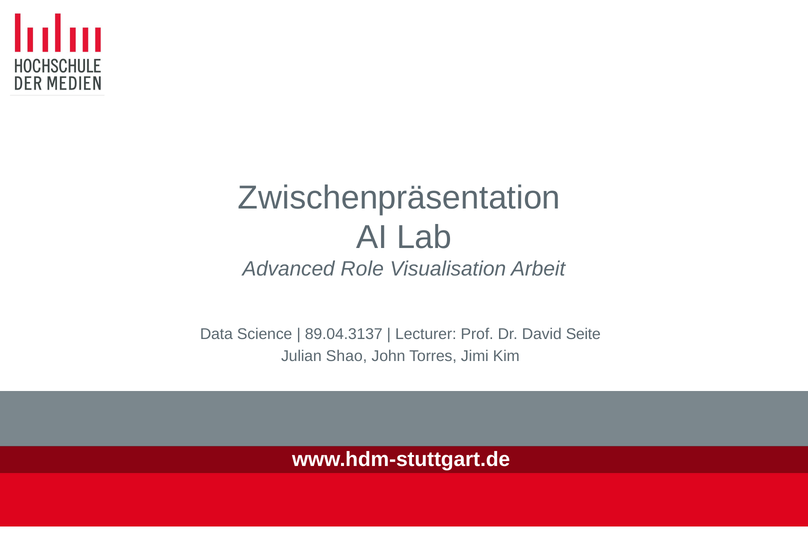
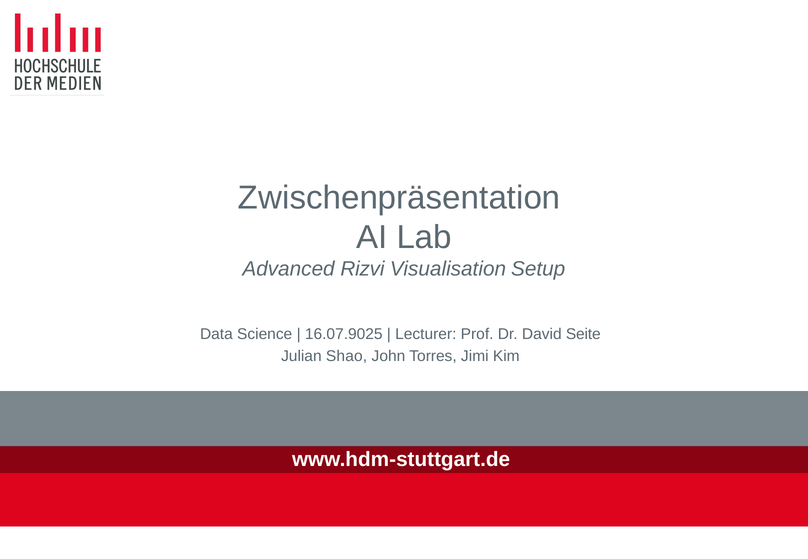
Role: Role -> Rizvi (362, 269)
Arbeit: Arbeit -> Setup (538, 269)
89.04.3137: 89.04.3137 -> 16.07.9025 (344, 334)
